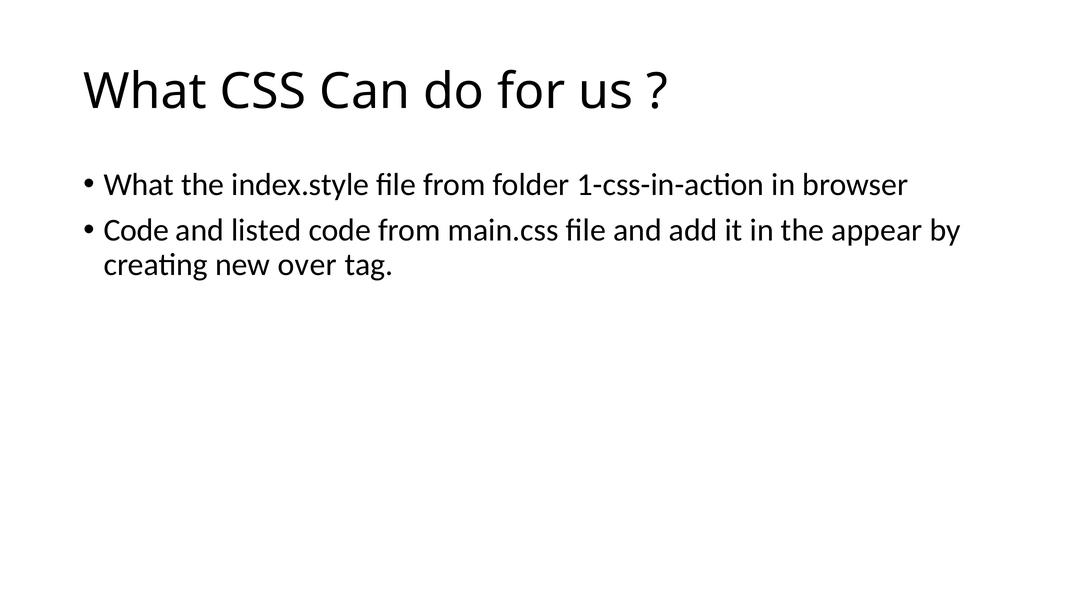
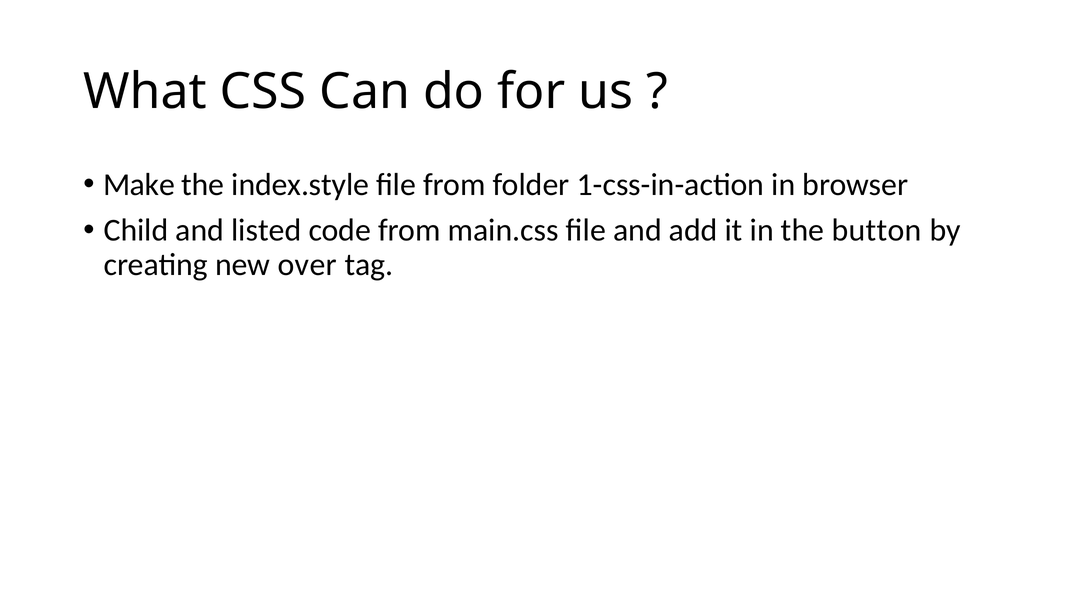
What: What -> Make (139, 185)
Code: Code -> Child (136, 230)
appear: appear -> button (877, 230)
